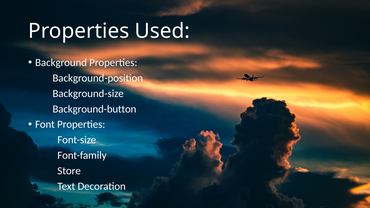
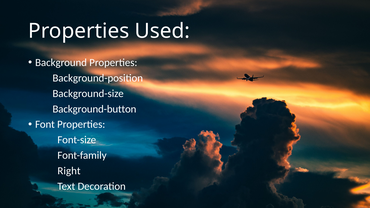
Store: Store -> Right (69, 171)
